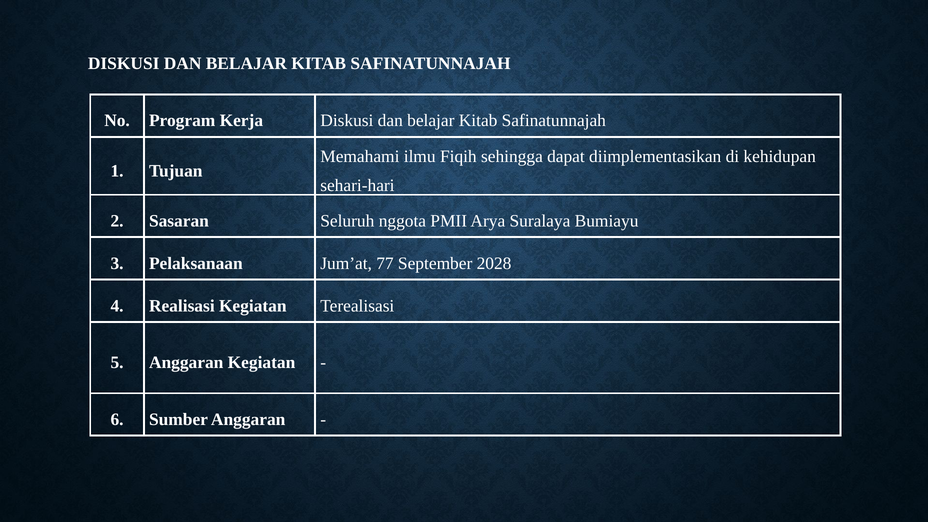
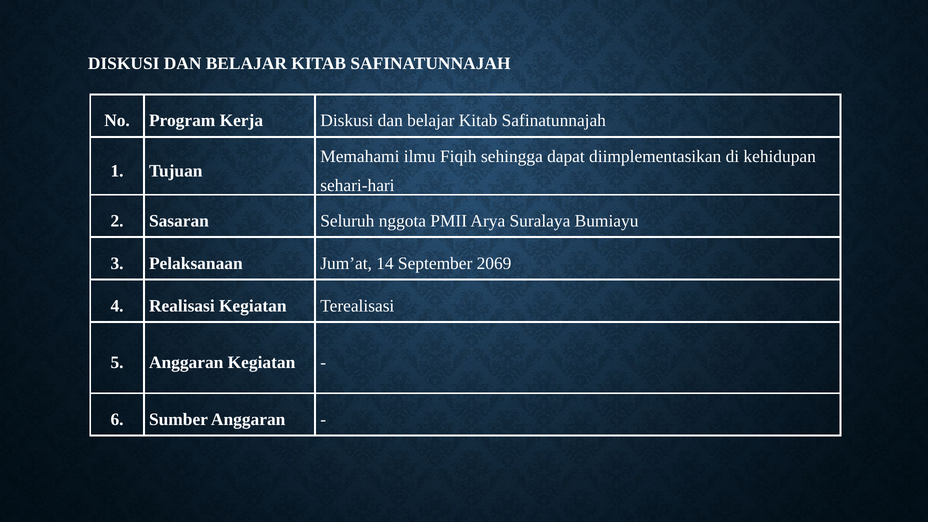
77: 77 -> 14 (385, 263)
2028: 2028 -> 2069 (494, 263)
